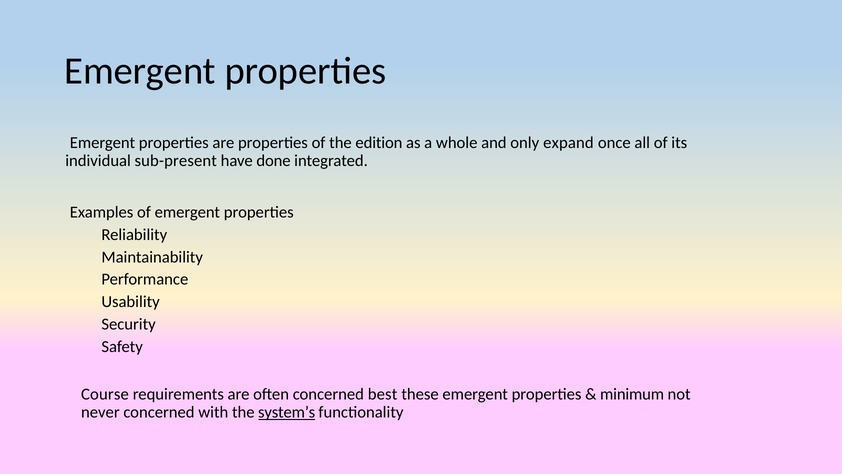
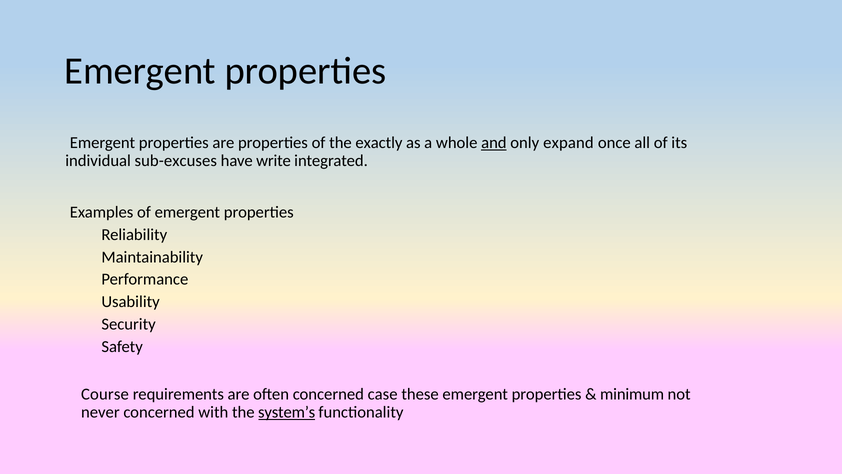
edition: edition -> exactly (379, 143)
and underline: none -> present (494, 143)
sub-present: sub-present -> sub-excuses (176, 161)
done: done -> write (274, 161)
best: best -> case (383, 394)
